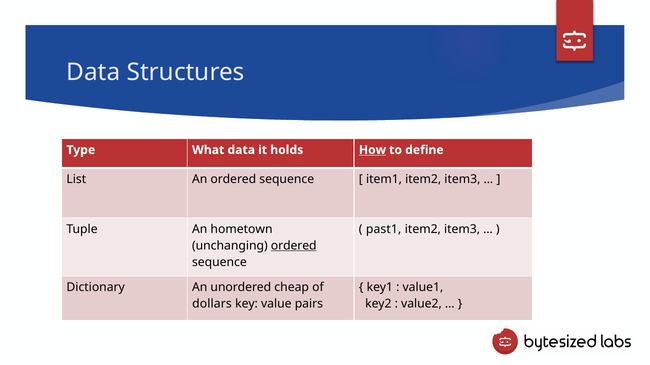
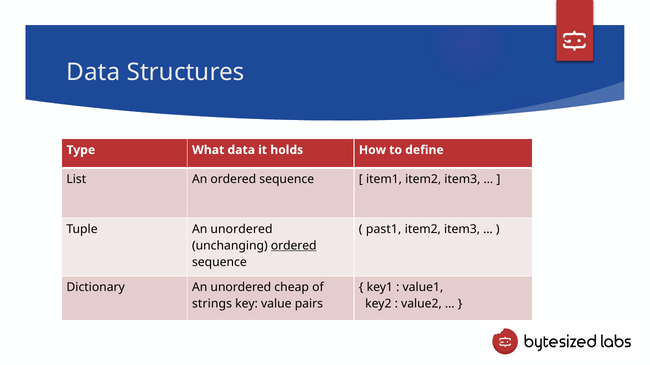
How underline: present -> none (372, 150)
Tuple An hometown: hometown -> unordered (242, 229)
dollars: dollars -> strings (212, 305)
